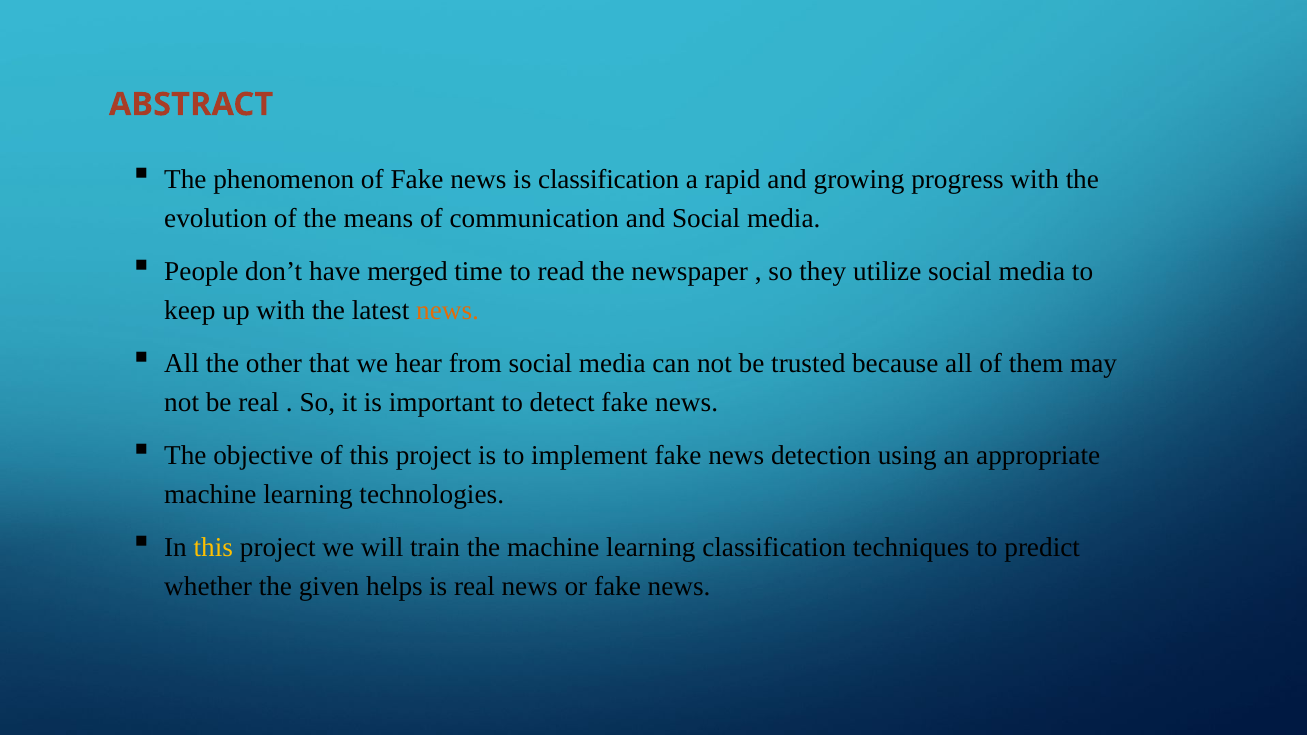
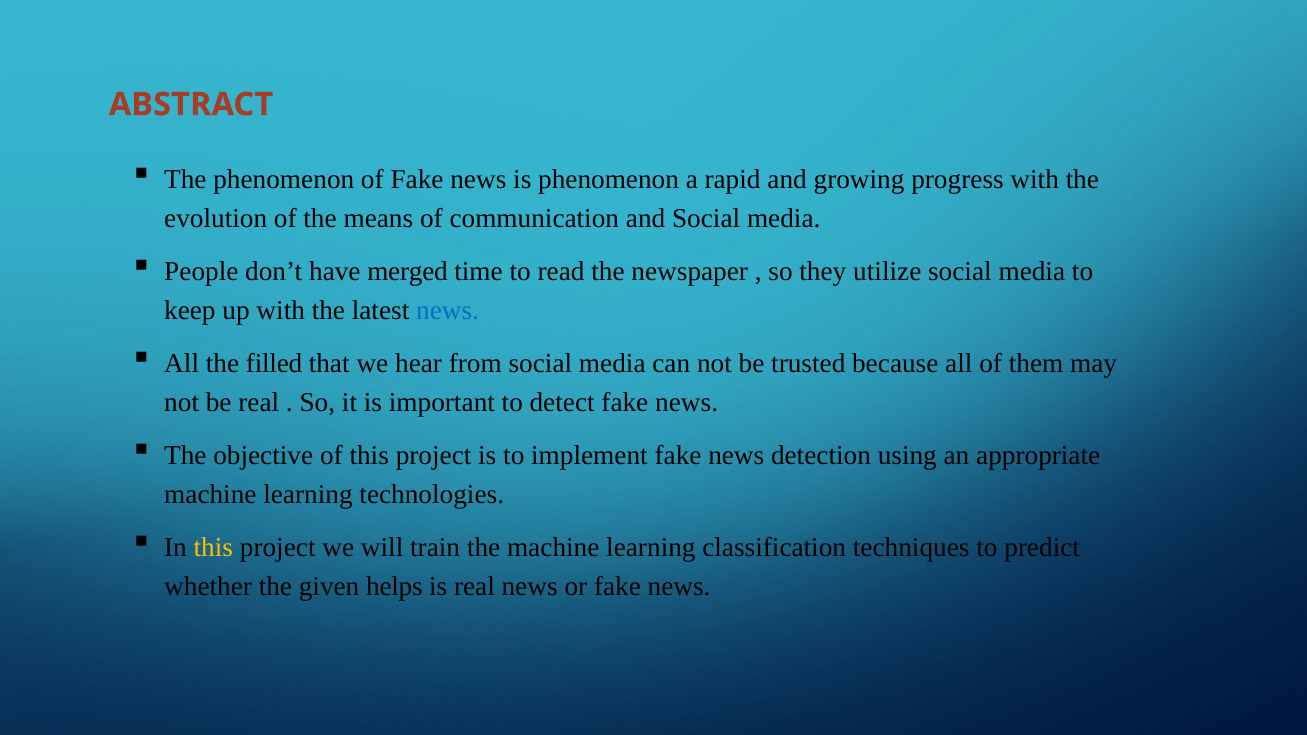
is classification: classification -> phenomenon (609, 179)
news colour: orange -> blue (448, 310)
other: other -> filled (274, 363)
